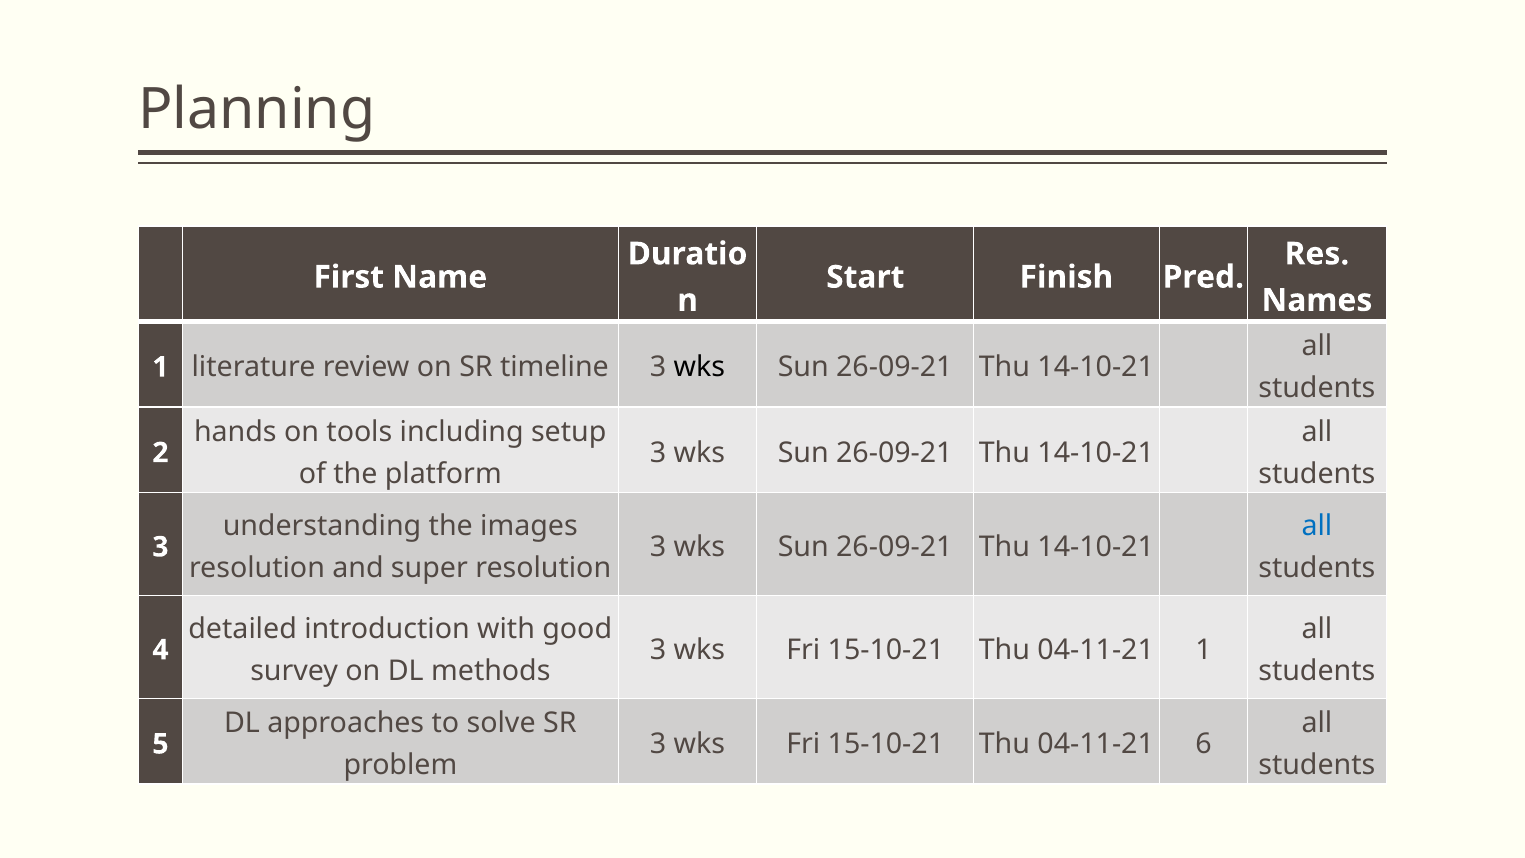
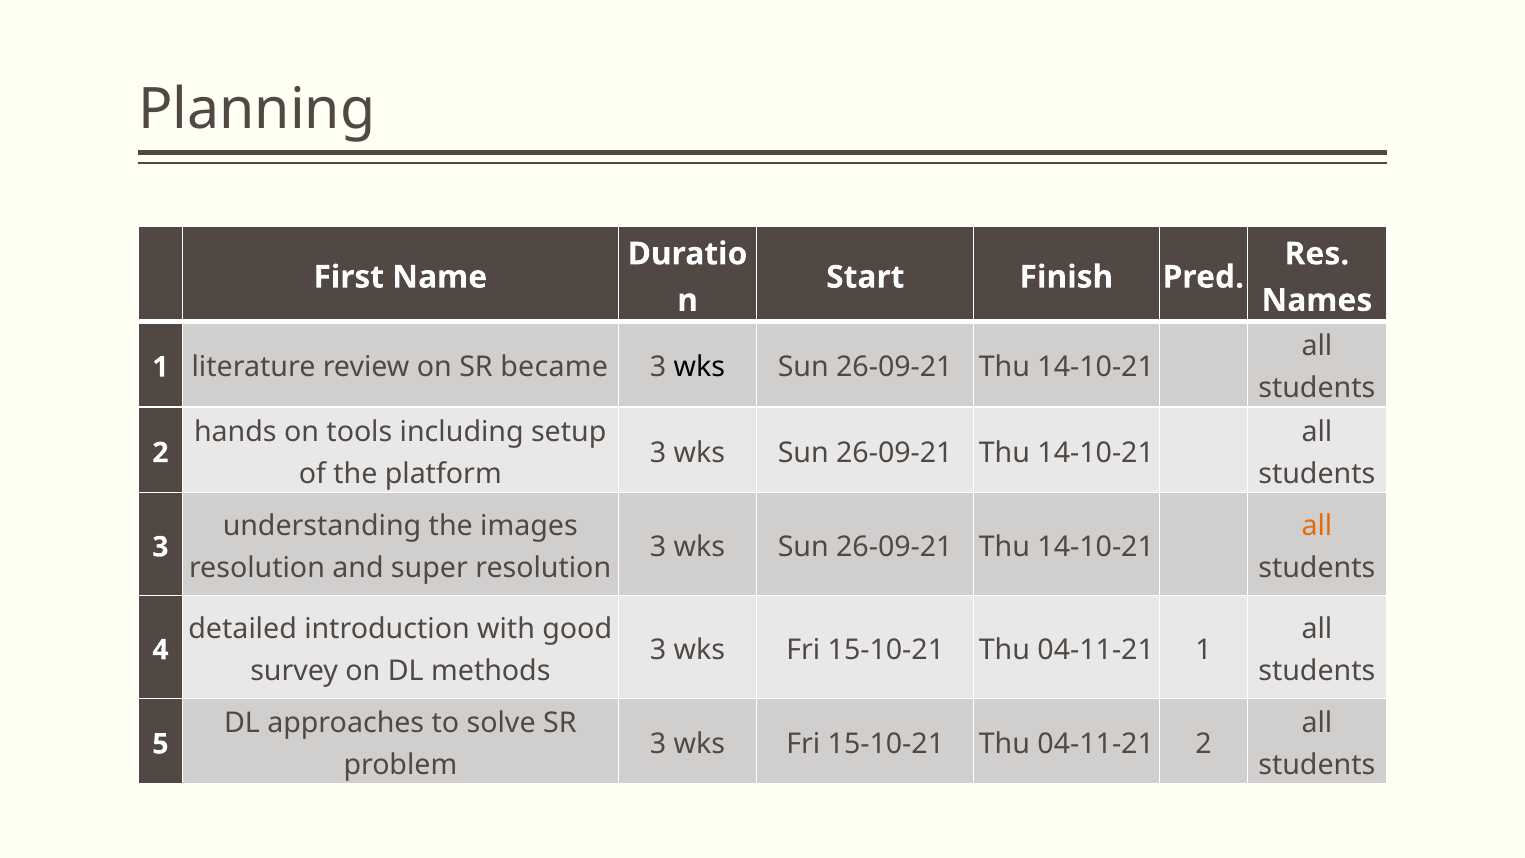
timeline: timeline -> became (554, 367)
all colour: blue -> orange (1317, 526)
04-11-21 6: 6 -> 2 (1203, 744)
